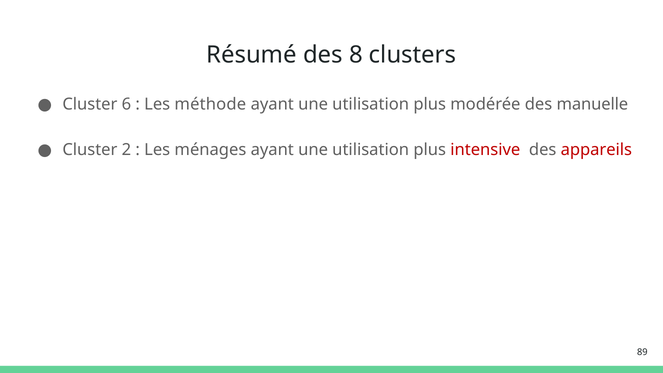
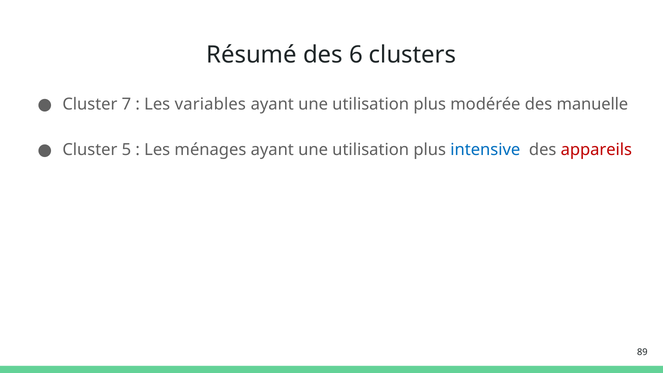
8: 8 -> 6 (356, 55)
6: 6 -> 7 (126, 104)
méthode: méthode -> variables (210, 104)
2: 2 -> 5 (126, 150)
intensive colour: red -> blue (485, 150)
